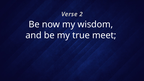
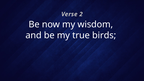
meet: meet -> birds (104, 35)
